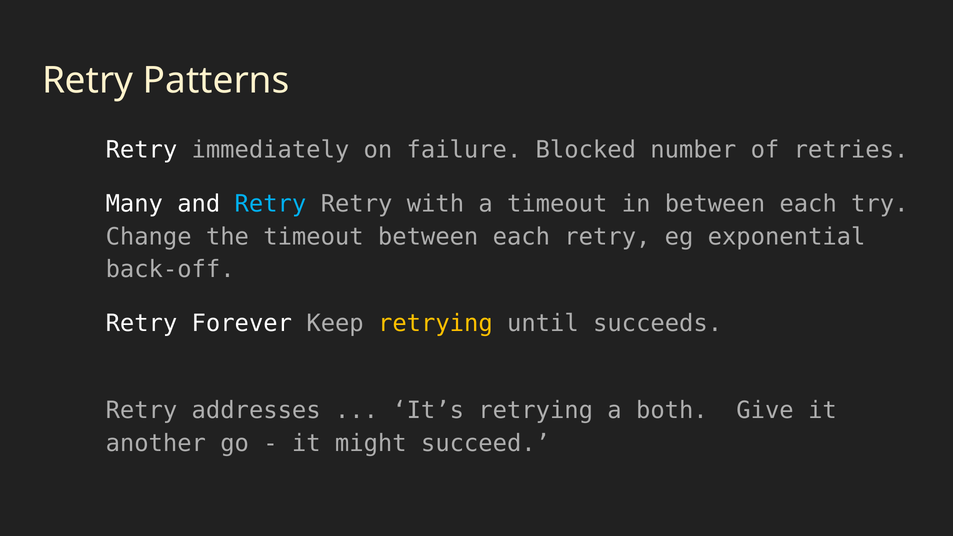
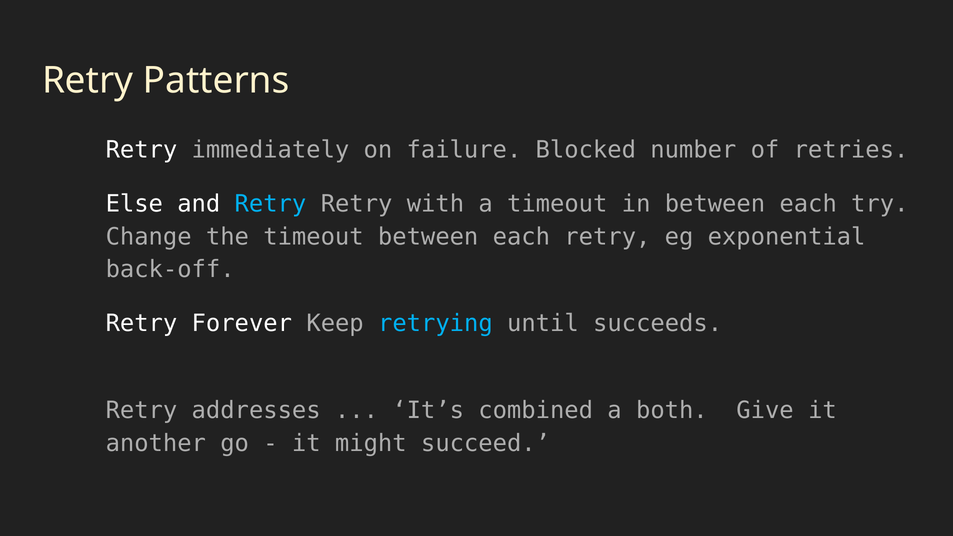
Many: Many -> Else (134, 204)
retrying colour: yellow -> light blue (435, 324)
It’s retrying: retrying -> combined (536, 411)
